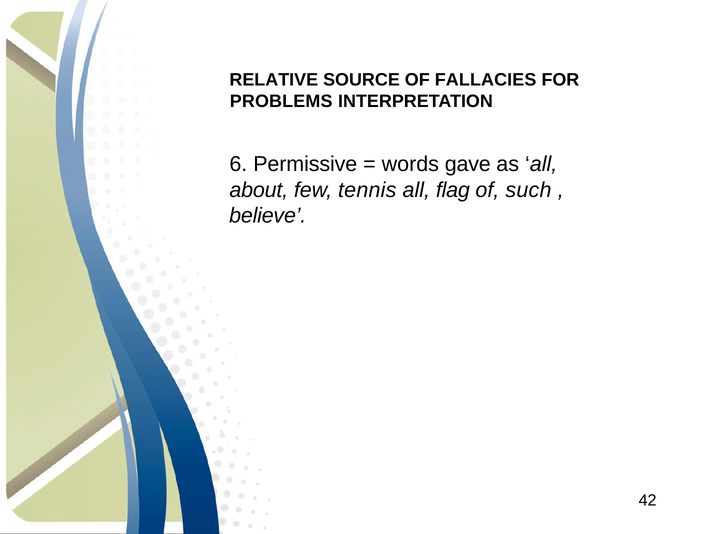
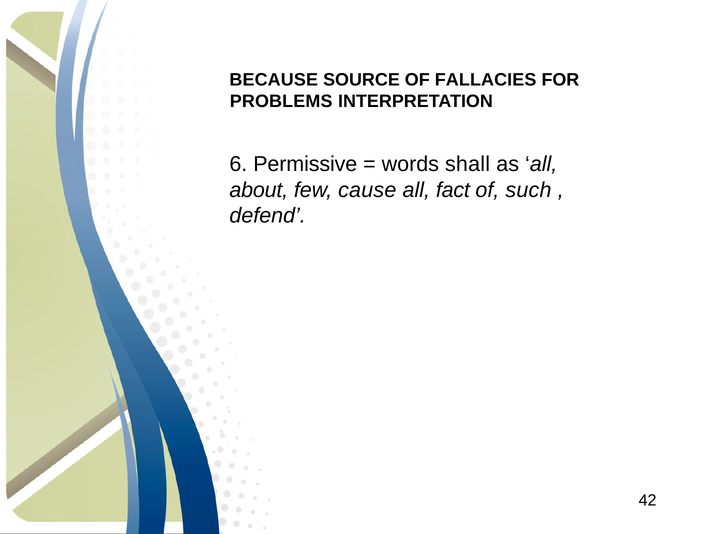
RELATIVE: RELATIVE -> BECAUSE (274, 80)
gave: gave -> shall (468, 164)
tennis: tennis -> cause (367, 190)
flag: flag -> fact (453, 190)
believe: believe -> defend (268, 215)
